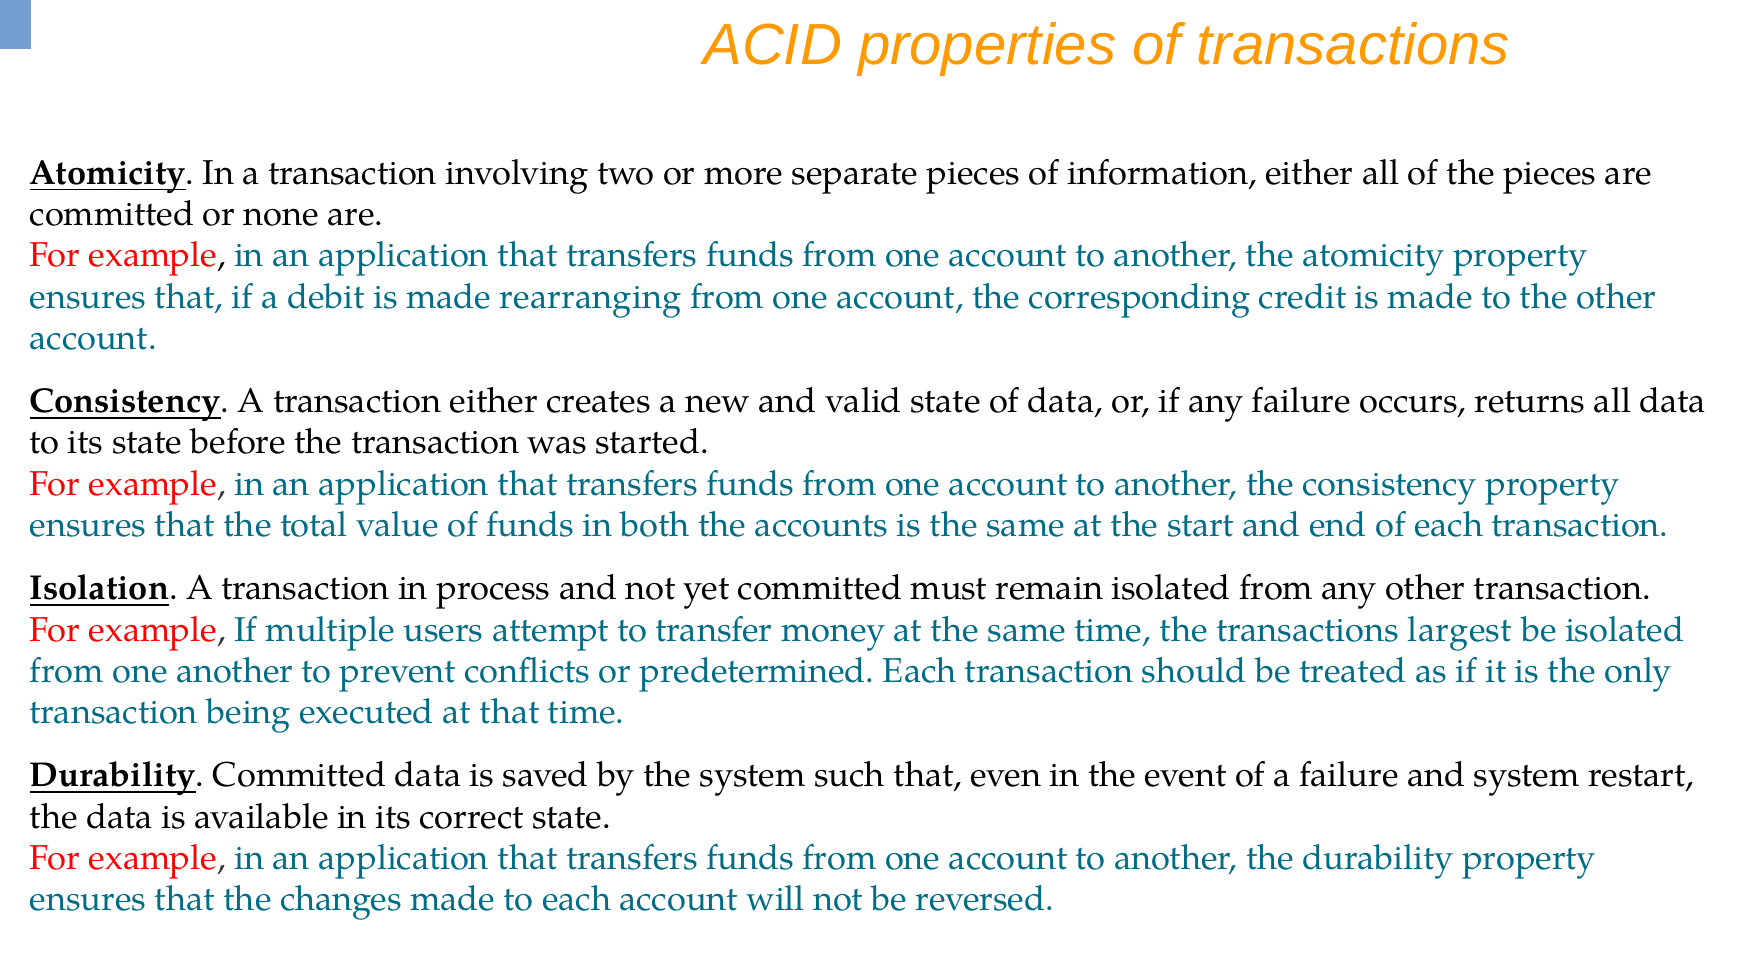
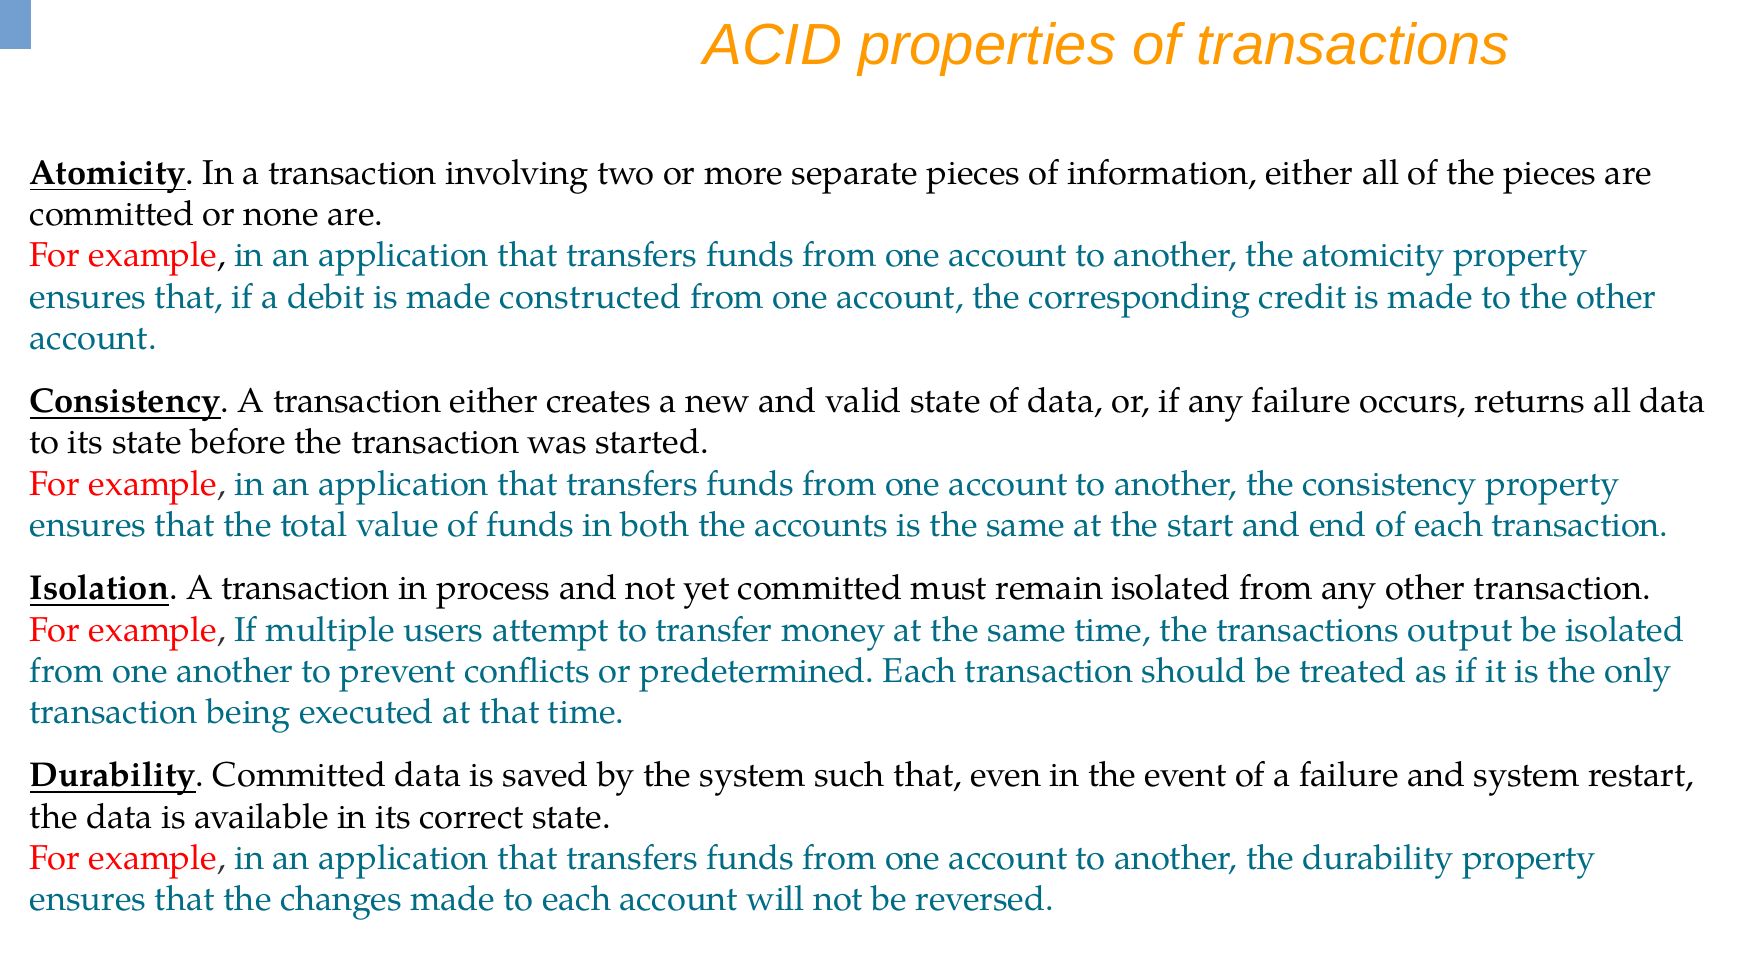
rearranging: rearranging -> constructed (591, 297)
largest: largest -> output (1460, 630)
